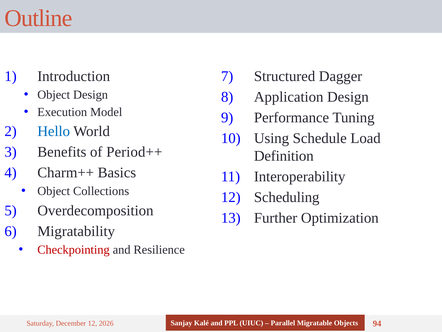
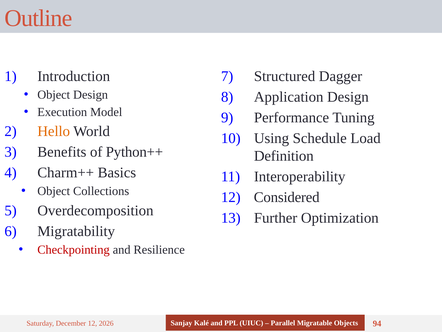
Hello colour: blue -> orange (54, 131)
Period++: Period++ -> Python++ (134, 152)
Scheduling: Scheduling -> Considered (287, 197)
